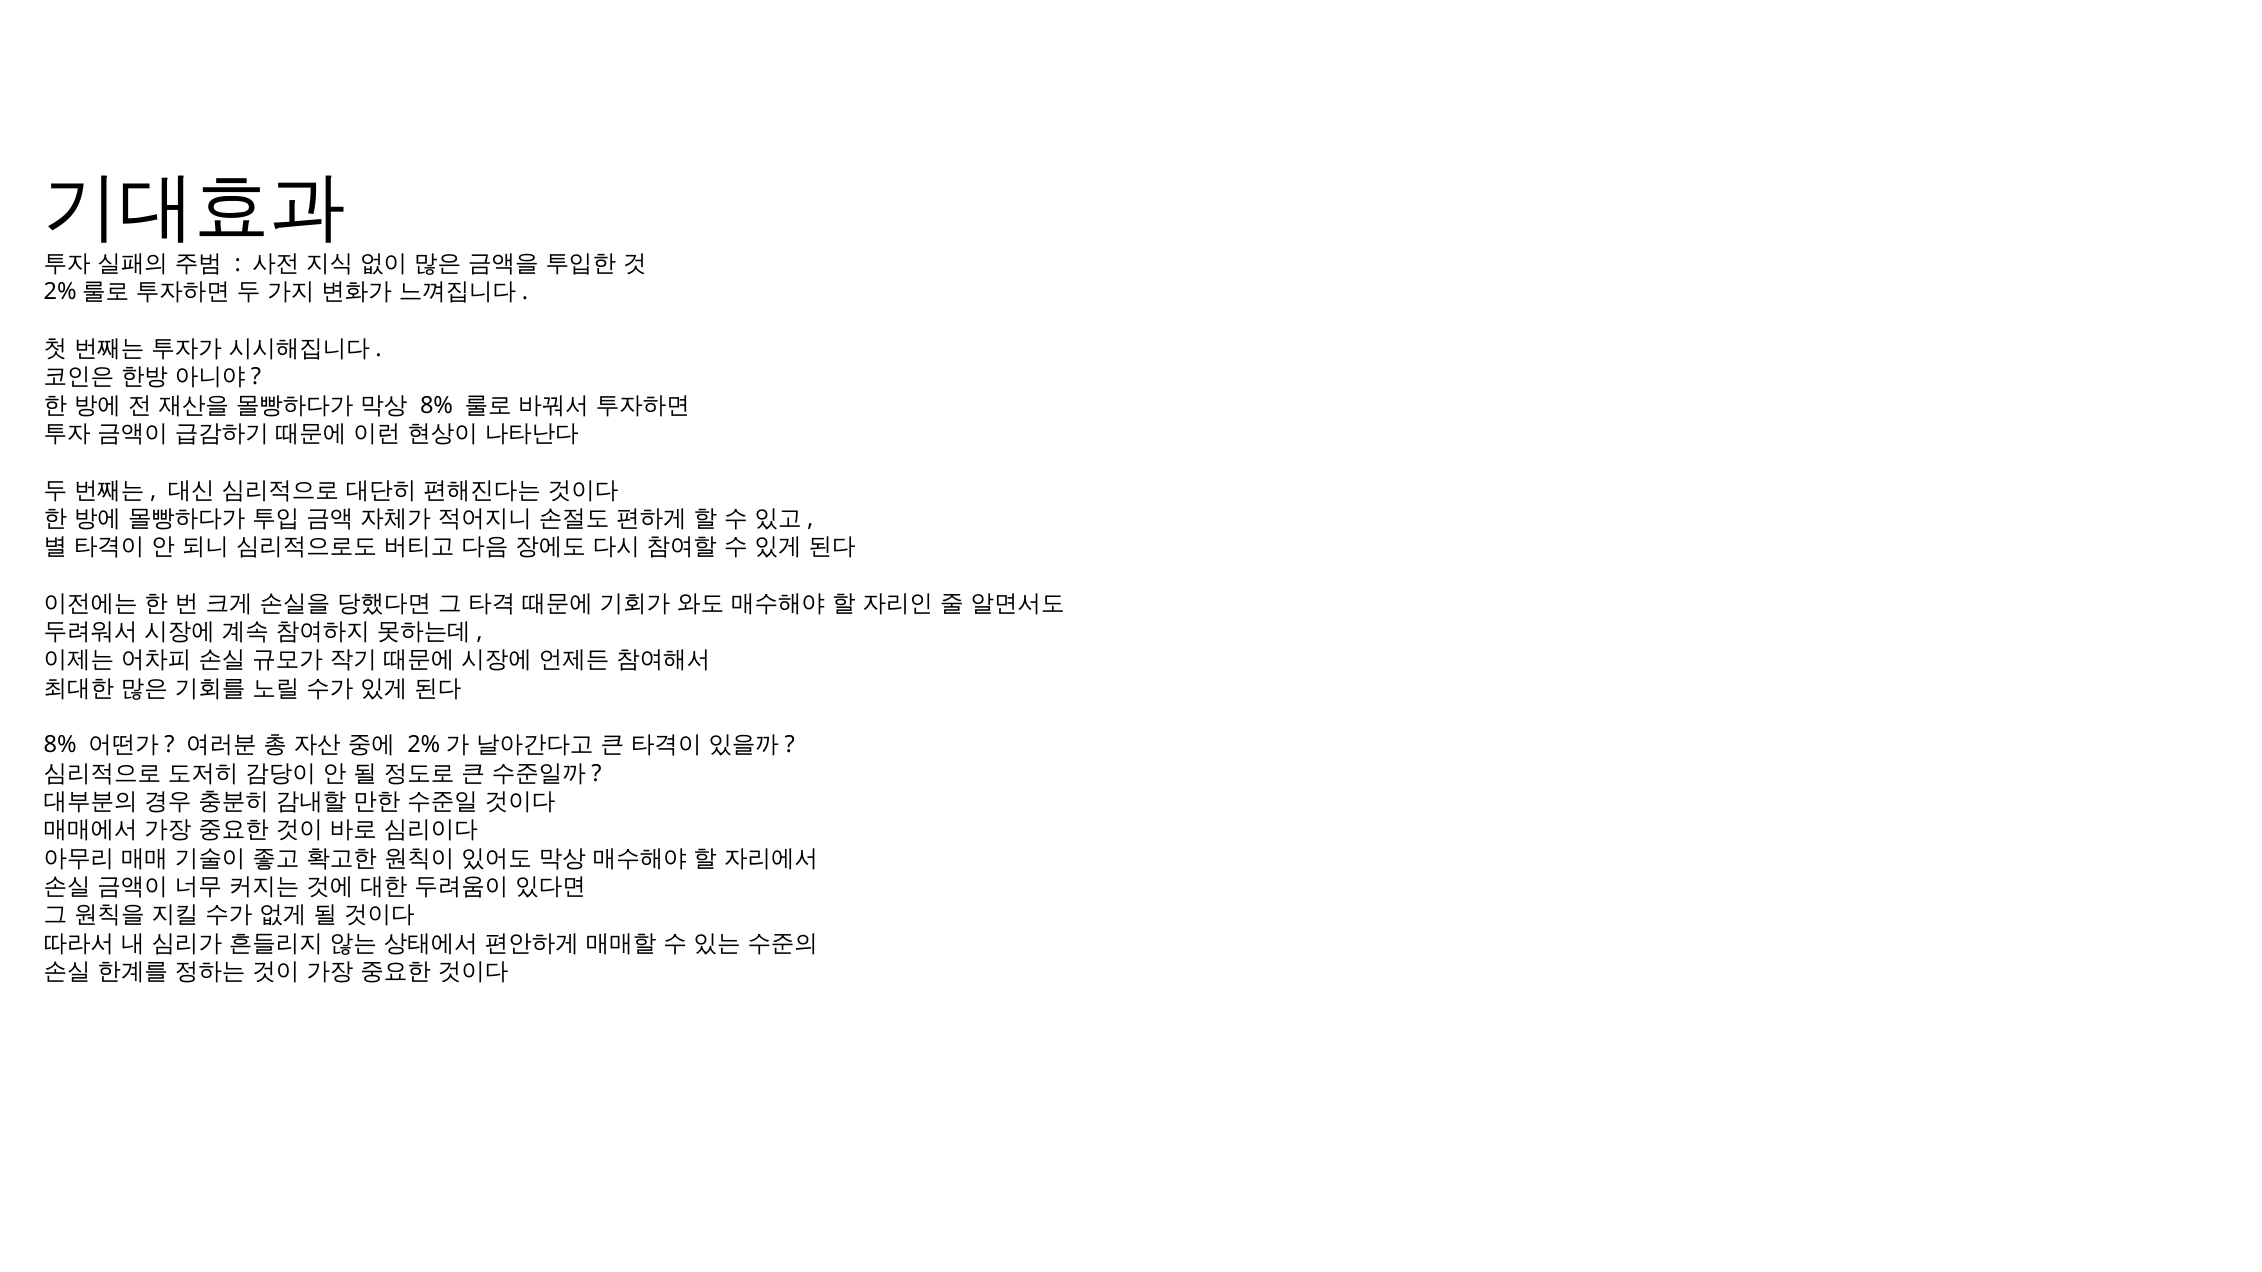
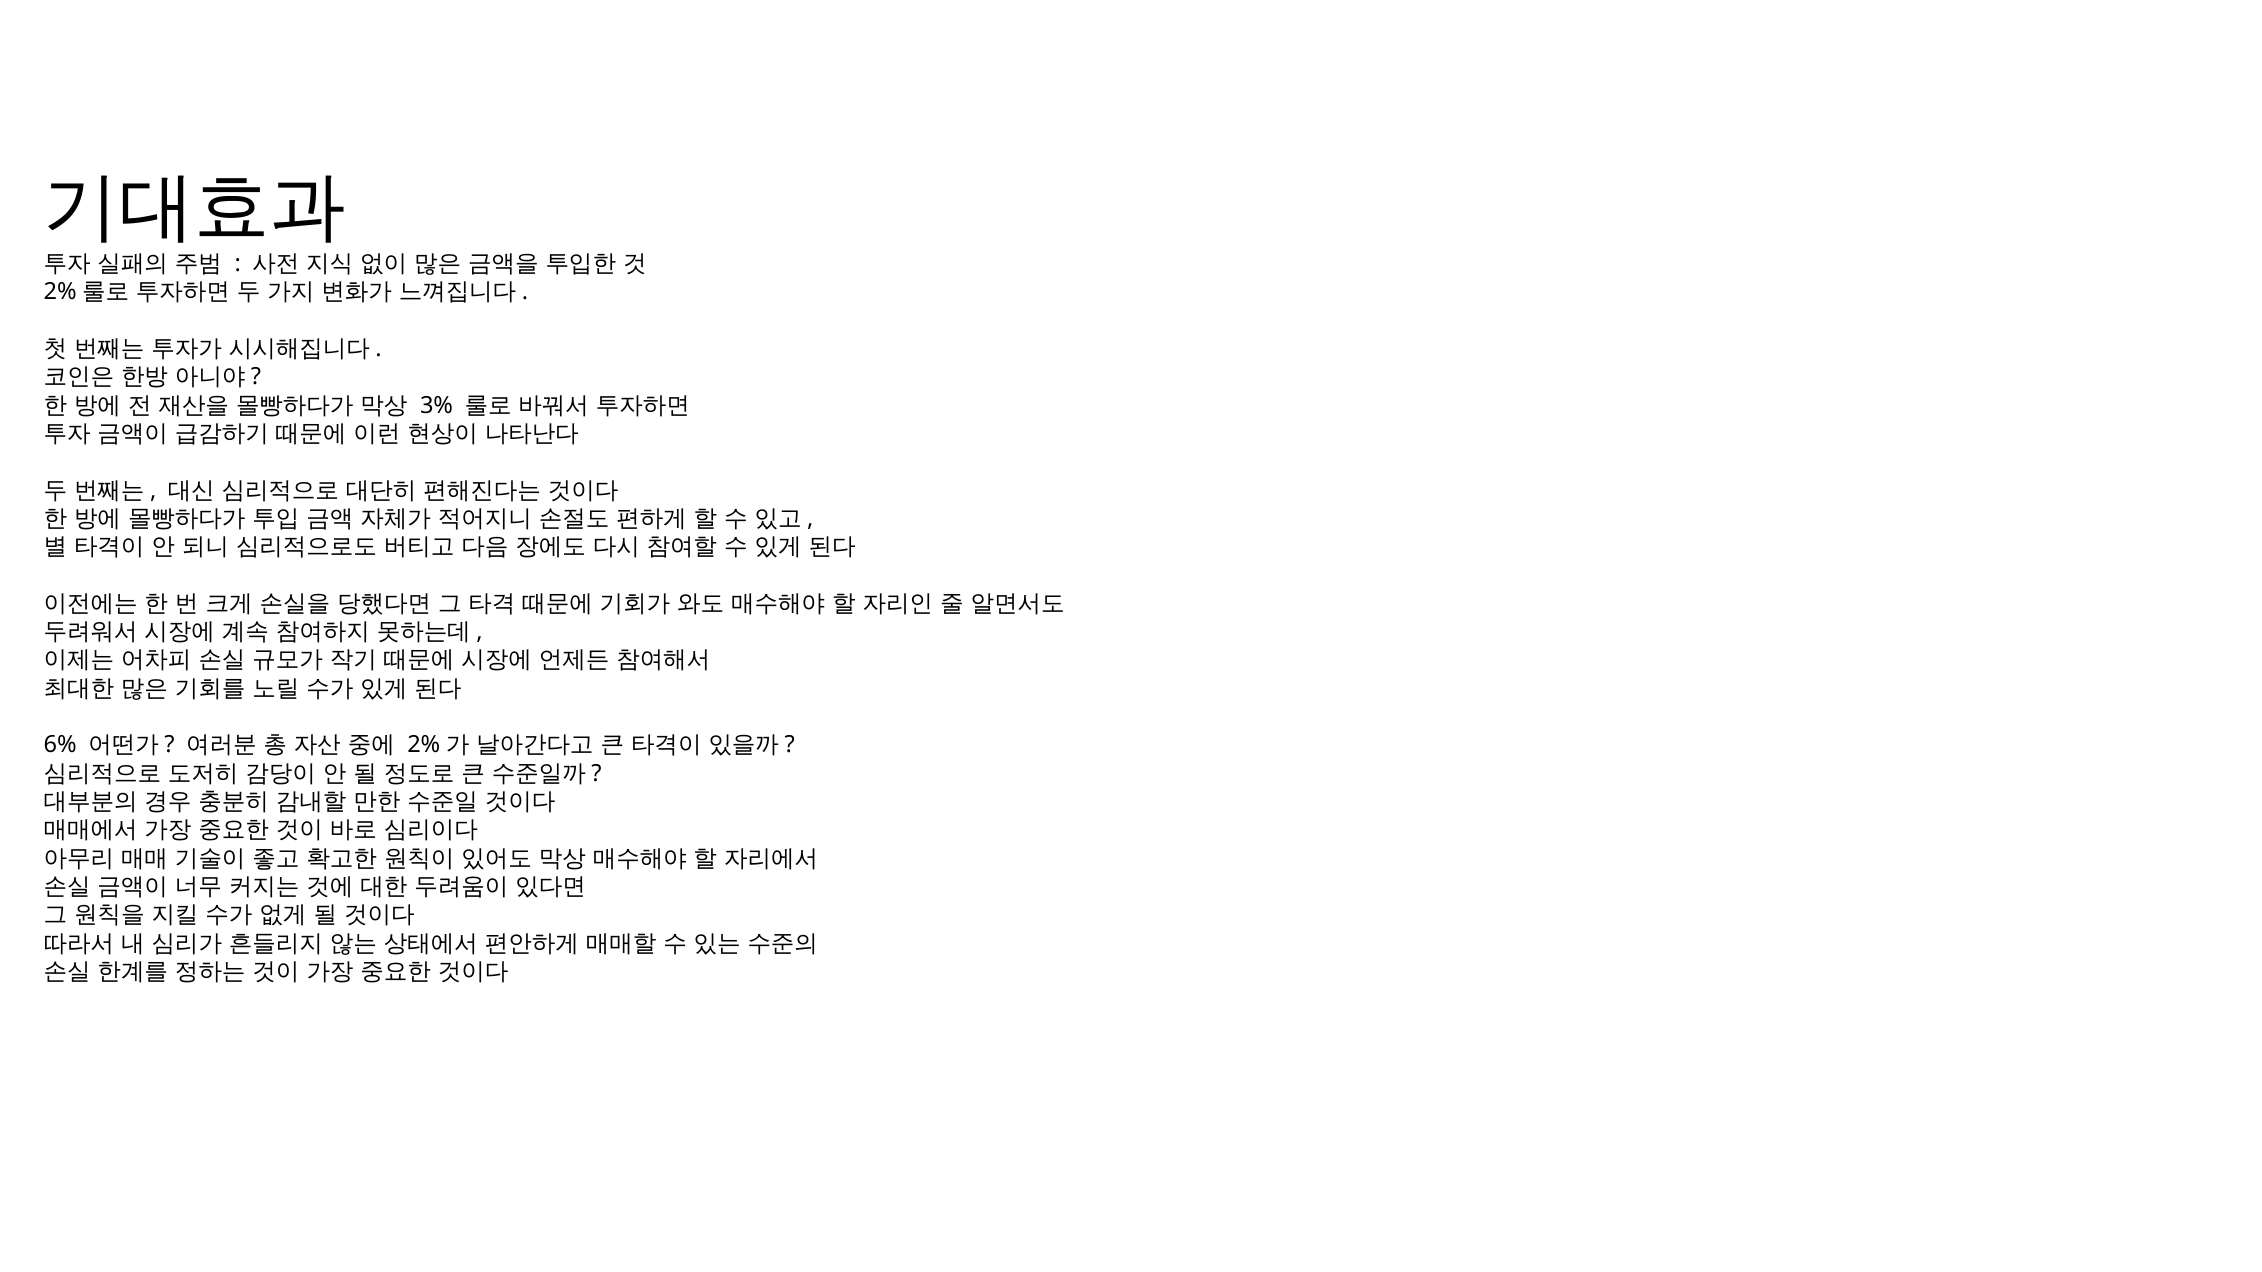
8%: 8% -> 3% (437, 406)
8%: 8% -> 6% (60, 745)
